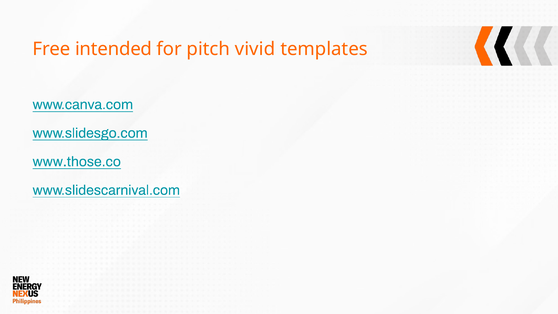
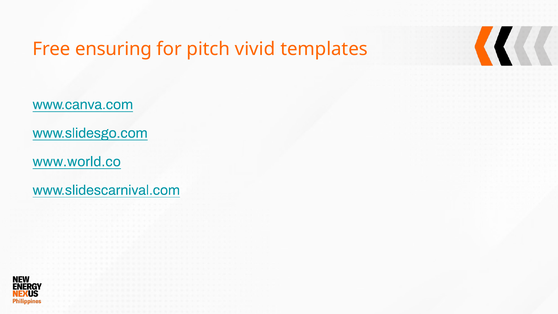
intended: intended -> ensuring (114, 49)
www.those.co: www.those.co -> www.world.co (77, 162)
